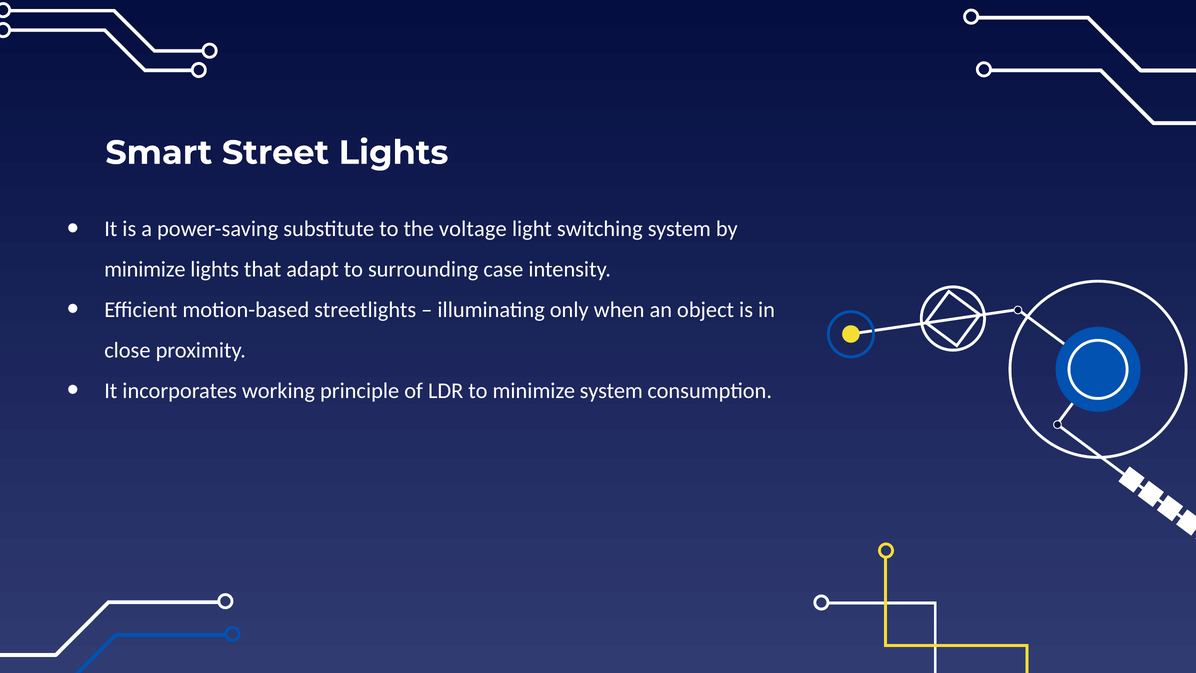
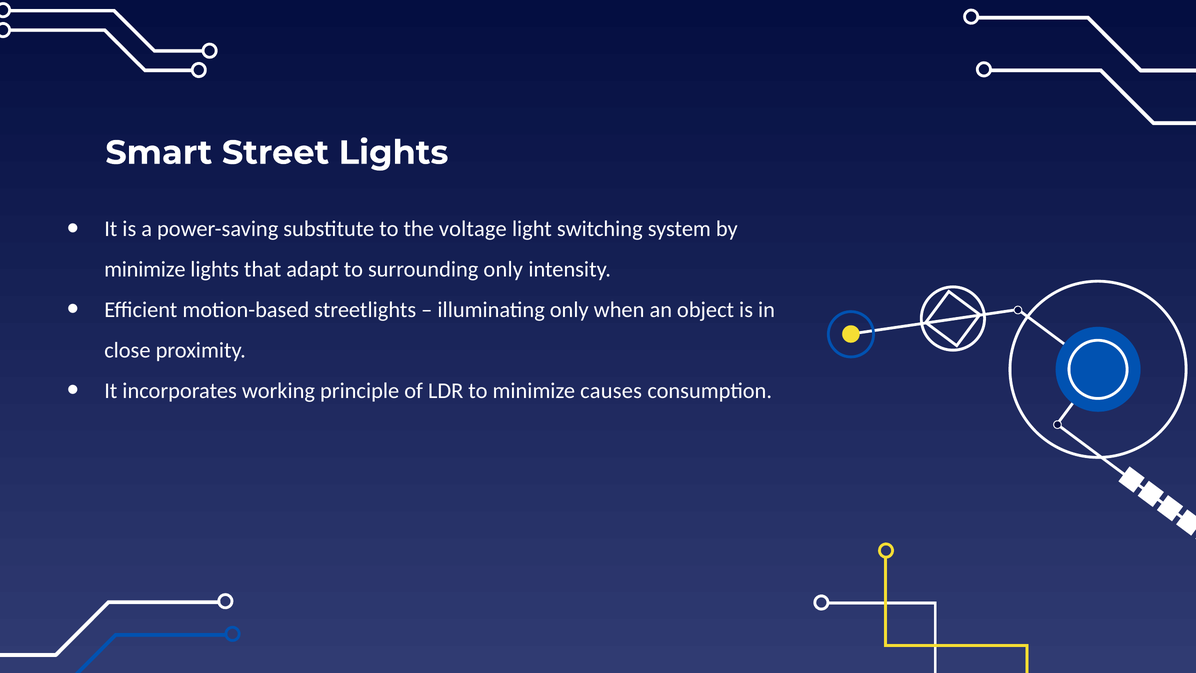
surrounding case: case -> only (503, 269)
minimize system: system -> causes (611, 390)
